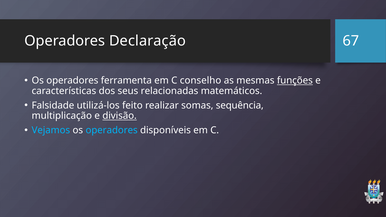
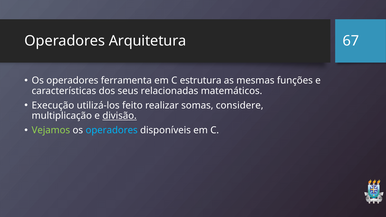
Declaração: Declaração -> Arquitetura (148, 41)
conselho: conselho -> estrutura (201, 81)
funções underline: present -> none (295, 81)
Falsidade: Falsidade -> Execução (53, 105)
sequência: sequência -> considere (240, 105)
Vejamos colour: light blue -> light green (51, 130)
